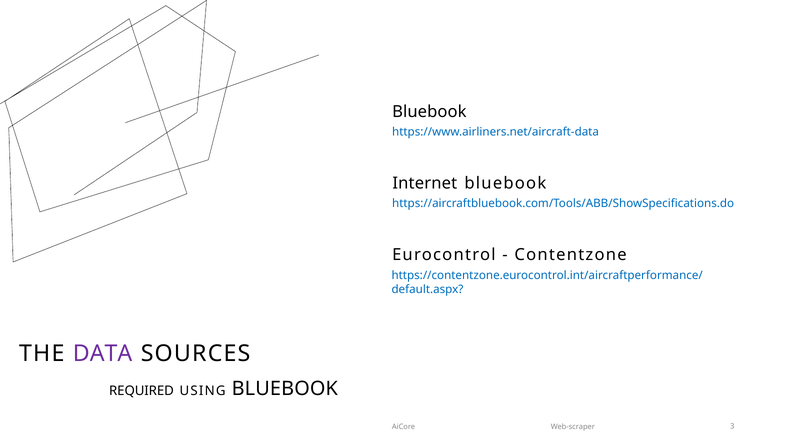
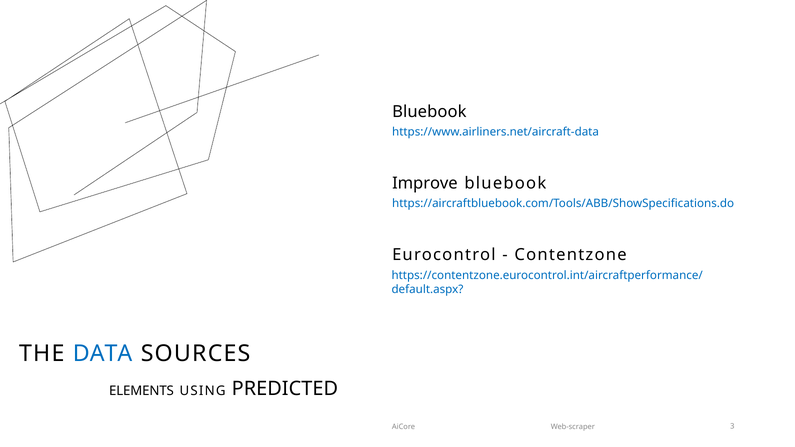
Internet: Internet -> Improve (425, 183)
DATA colour: purple -> blue (103, 354)
REQUIRED: REQUIRED -> ELEMENTS (141, 391)
USING BLUEBOOK: BLUEBOOK -> PREDICTED (285, 389)
